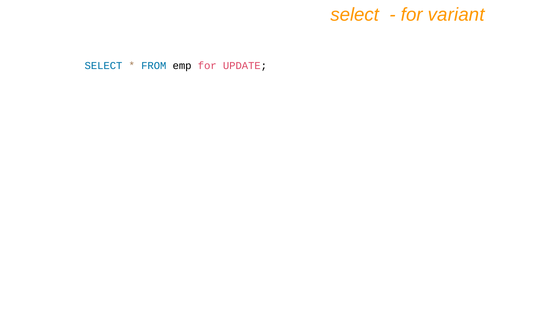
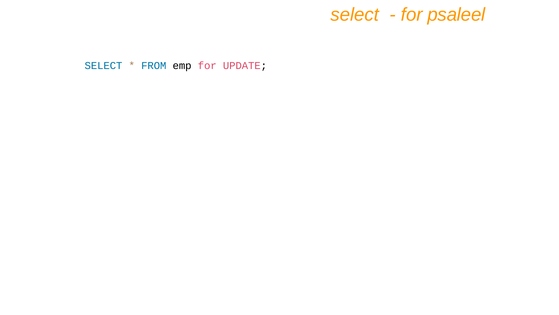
variant: variant -> psaleel (456, 15)
